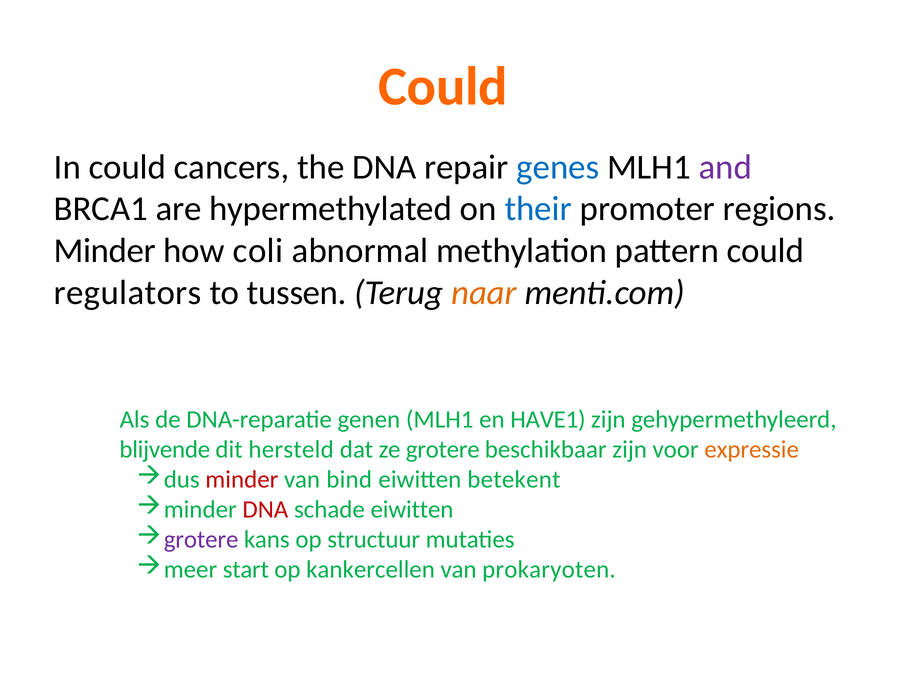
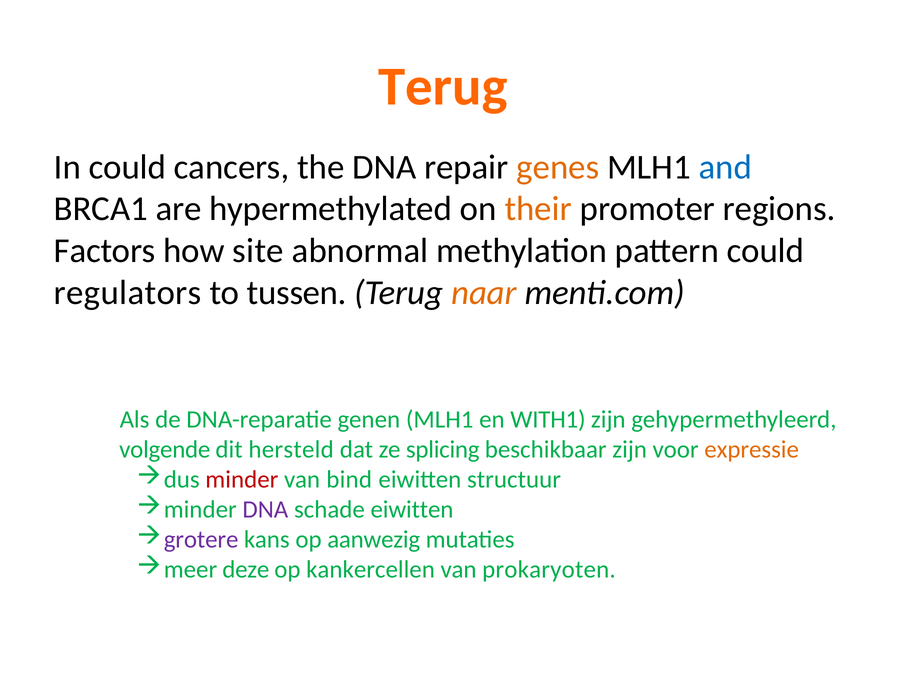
Could: Could -> Terug (443, 87)
genes colour: blue -> orange (558, 167)
and colour: purple -> blue (725, 167)
their colour: blue -> orange (538, 209)
Minder: Minder -> Factors (105, 251)
coli: coli -> site (258, 251)
HAVE1: HAVE1 -> WITH1 (548, 420)
blijvende: blijvende -> volgende (165, 450)
ze grotere: grotere -> splicing (443, 450)
betekent: betekent -> structuur (514, 480)
DNA colour: red -> purple (265, 510)
structuur: structuur -> aanwezig (374, 540)
start: start -> deze (246, 570)
